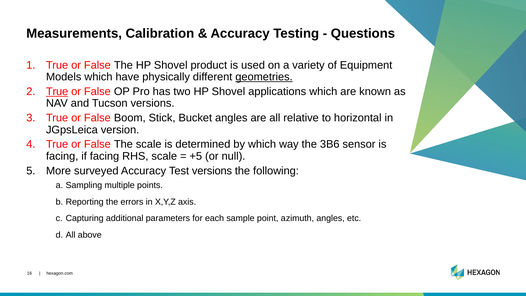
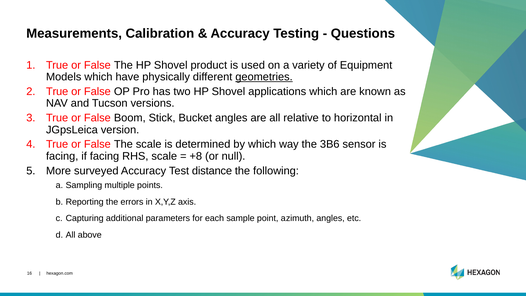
True underline: present -> none (57, 91)
+5: +5 -> +8 (196, 156)
Test versions: versions -> distance (212, 171)
